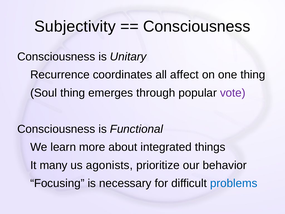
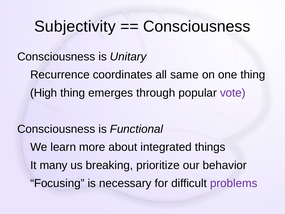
affect: affect -> same (184, 75)
Soul: Soul -> High (44, 93)
agonists: agonists -> breaking (109, 165)
problems colour: blue -> purple (234, 183)
